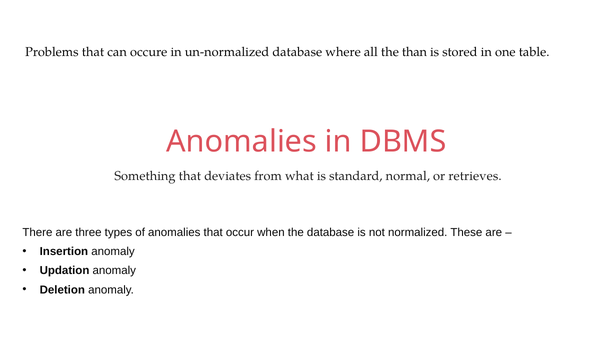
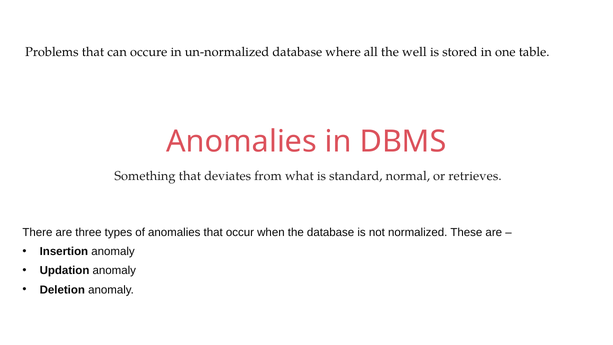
than: than -> well (414, 52)
